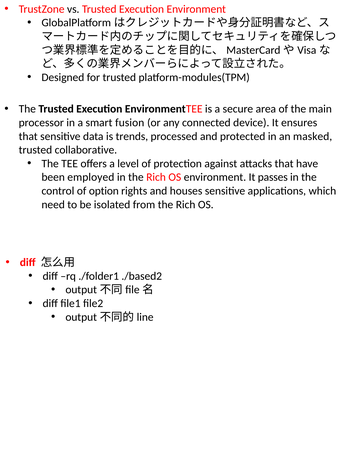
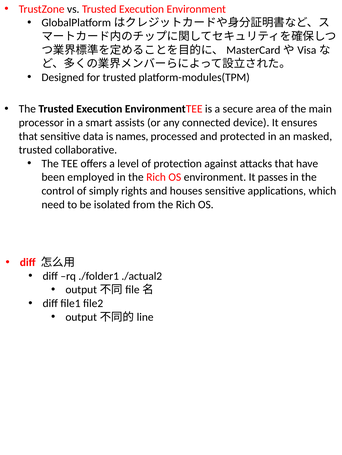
fusion: fusion -> assists (130, 123)
trends: trends -> names (132, 137)
option: option -> simply (104, 191)
./based2: ./based2 -> ./actual2 (142, 277)
